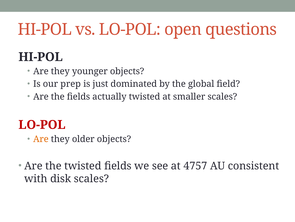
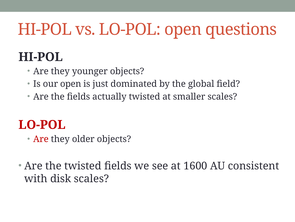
our prep: prep -> open (71, 84)
Are colour: orange -> red (41, 139)
4757: 4757 -> 1600 (195, 165)
